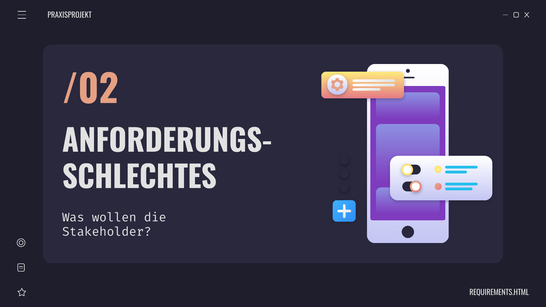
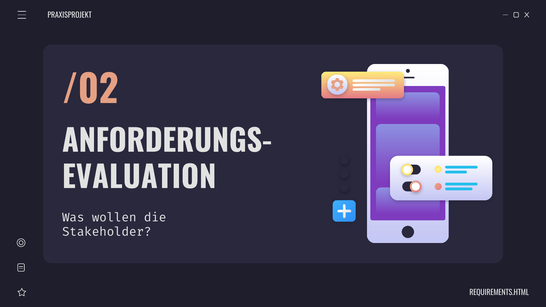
SCHLECHTES: SCHLECHTES -> EVALUATION (139, 178)
